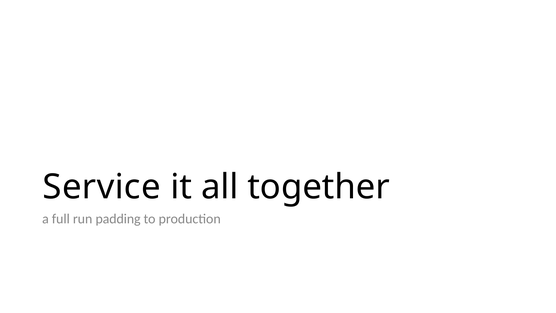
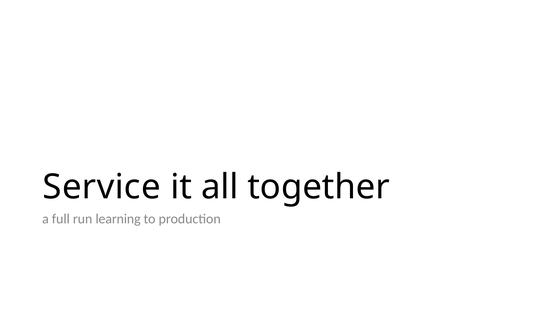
padding: padding -> learning (118, 219)
